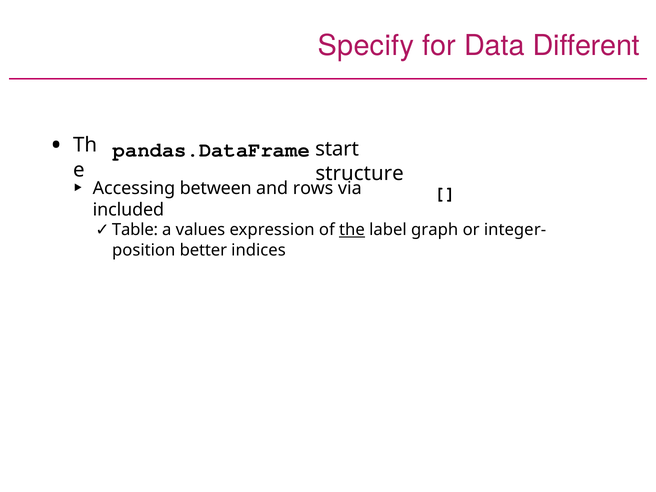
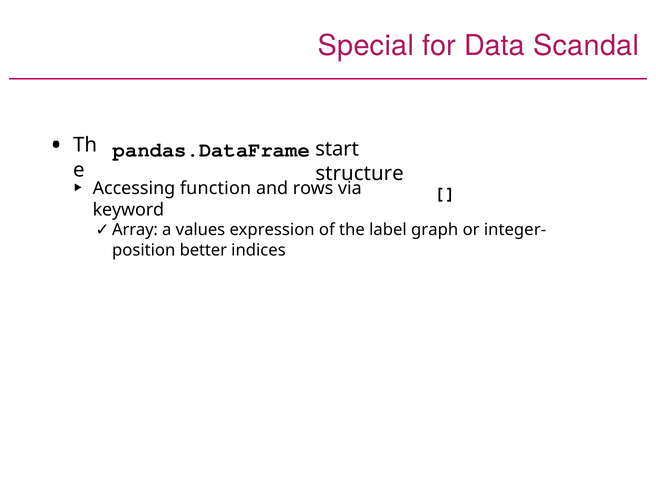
Specify: Specify -> Special (366, 46)
Different: Different -> Scandal (586, 46)
between: between -> function (216, 188)
included: included -> keyword (128, 210)
Table: Table -> Array (135, 230)
the underline: present -> none (352, 230)
